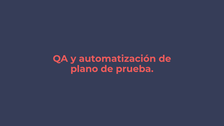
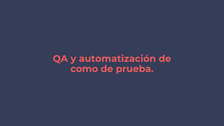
plano: plano -> como (84, 69)
